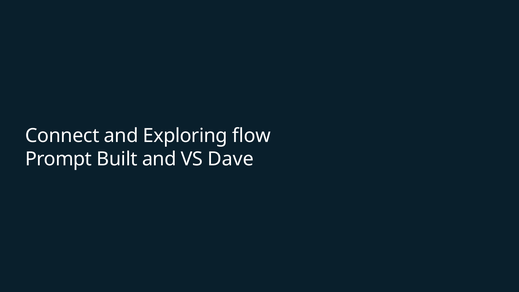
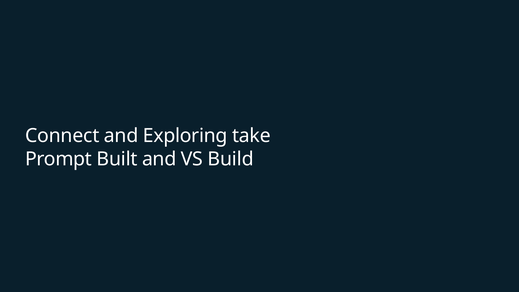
flow: flow -> take (251, 136)
Dave: Dave -> Build (231, 159)
